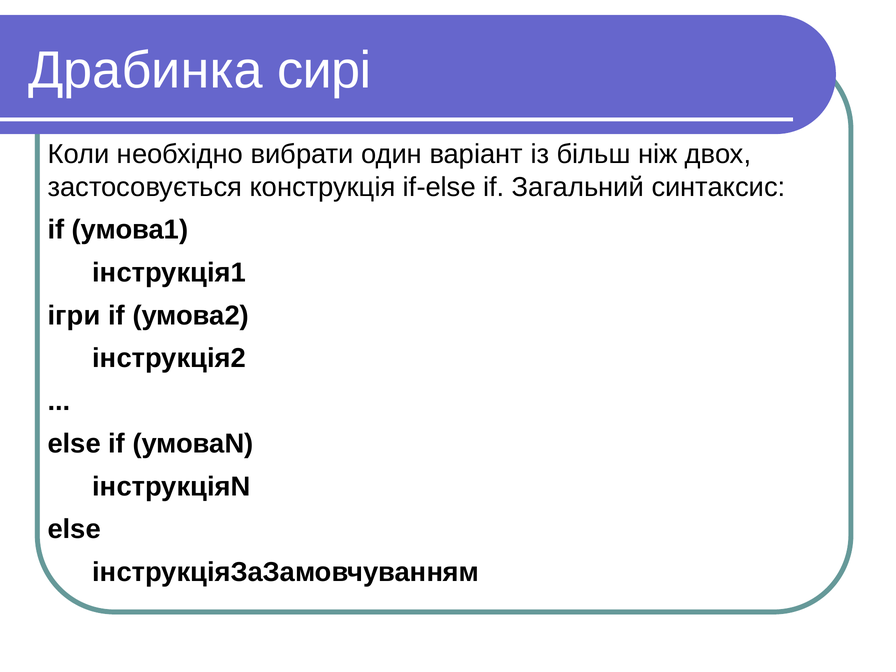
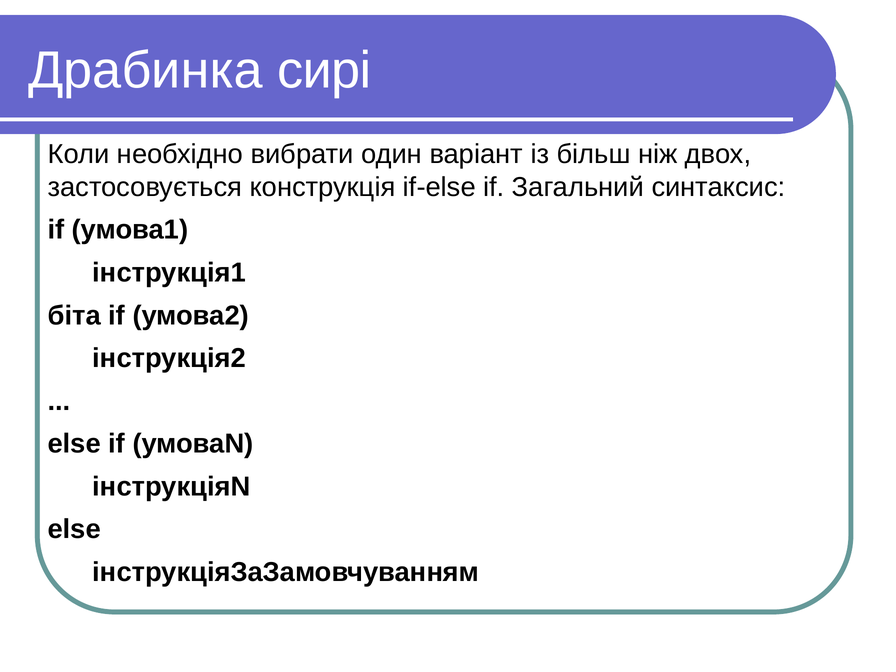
ігри: ігри -> біта (74, 315)
